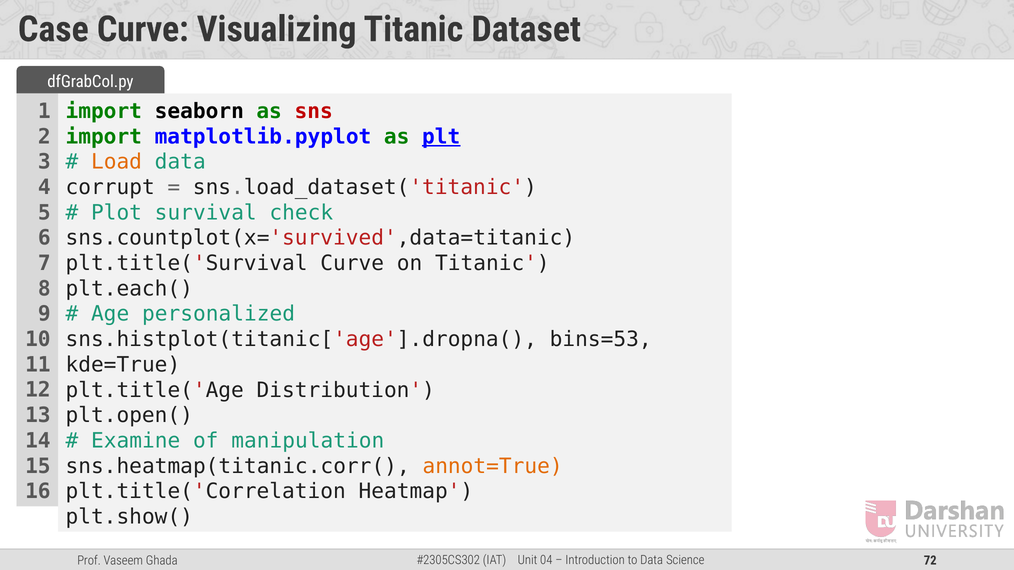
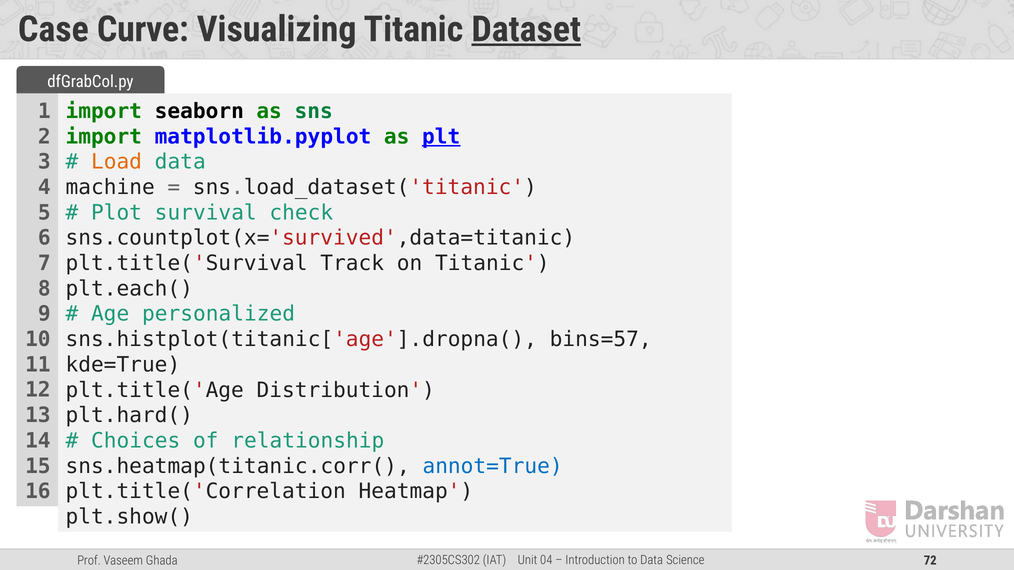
Dataset underline: none -> present (526, 29)
sns colour: red -> green (314, 111)
corrupt: corrupt -> machine (110, 187)
plt.title('Survival Curve: Curve -> Track (352, 264)
bins=53: bins=53 -> bins=57 (601, 340)
plt.open(: plt.open( -> plt.hard( (129, 416)
Examine: Examine -> Choices (136, 441)
manipulation: manipulation -> relationship (308, 441)
annot=True colour: orange -> blue (493, 466)
